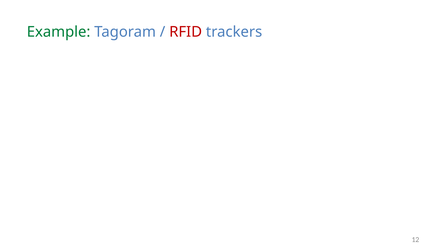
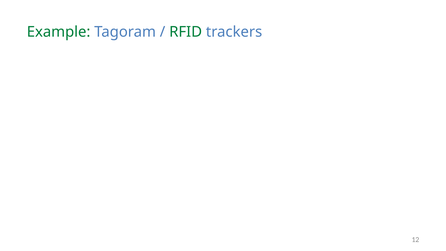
RFID colour: red -> green (186, 32)
